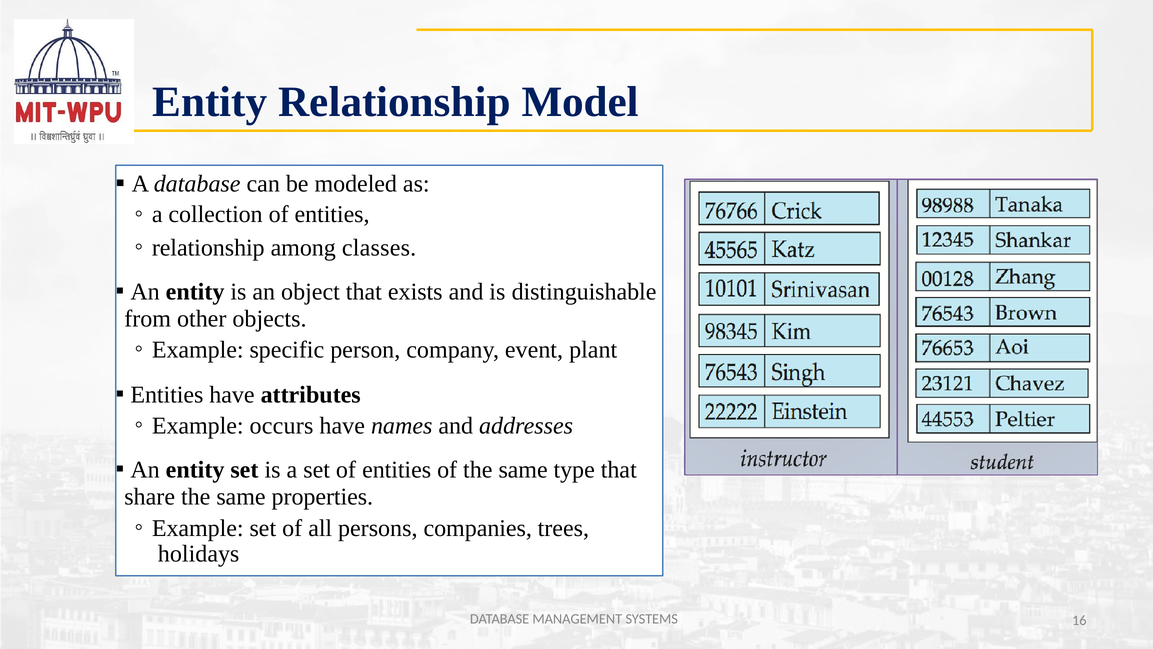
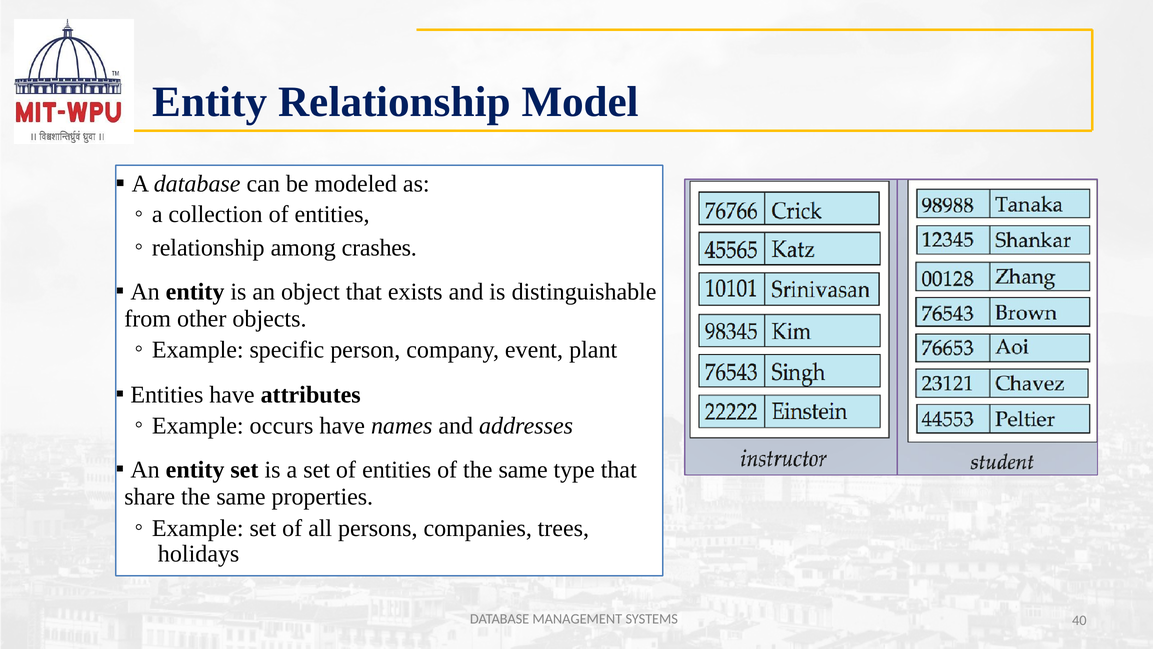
classes: classes -> crashes (379, 248)
16: 16 -> 40 (1079, 620)
